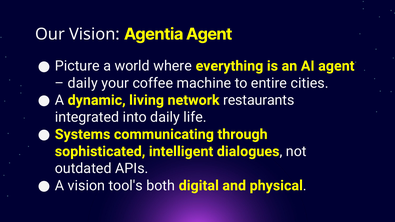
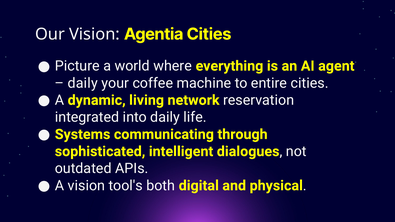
Agentia Agent: Agent -> Cities (209, 34)
restaurants: restaurants -> reservation (259, 100)
